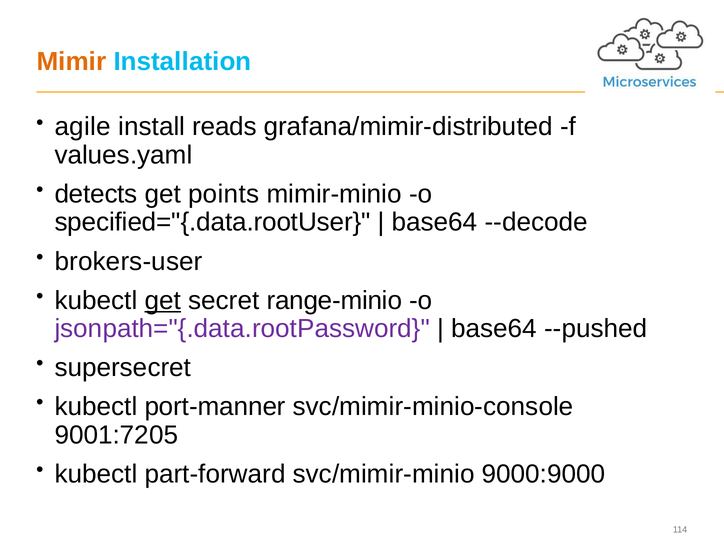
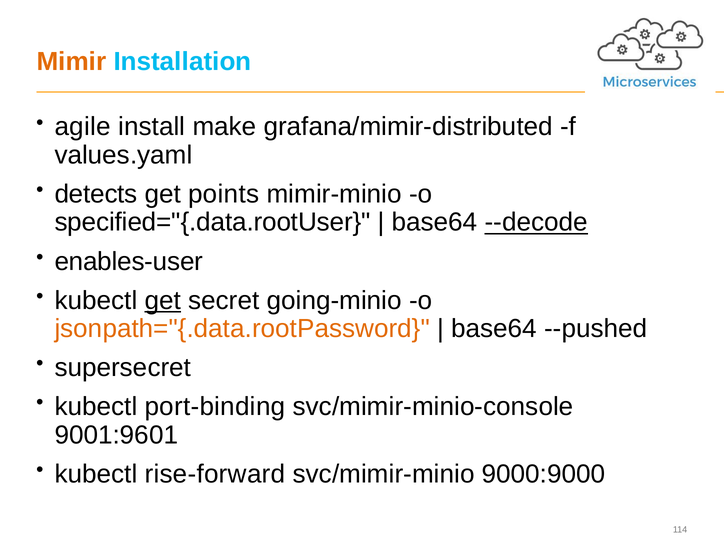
reads: reads -> make (224, 127)
--decode underline: none -> present (536, 222)
brokers-user: brokers-user -> enables-user (129, 261)
range-minio: range-minio -> going-minio (334, 300)
jsonpath="{.data.rootPassword colour: purple -> orange (242, 329)
port-manner: port-manner -> port-binding (215, 407)
9001:7205: 9001:7205 -> 9001:9601 (116, 435)
part-forward: part-forward -> rise-forward (215, 474)
